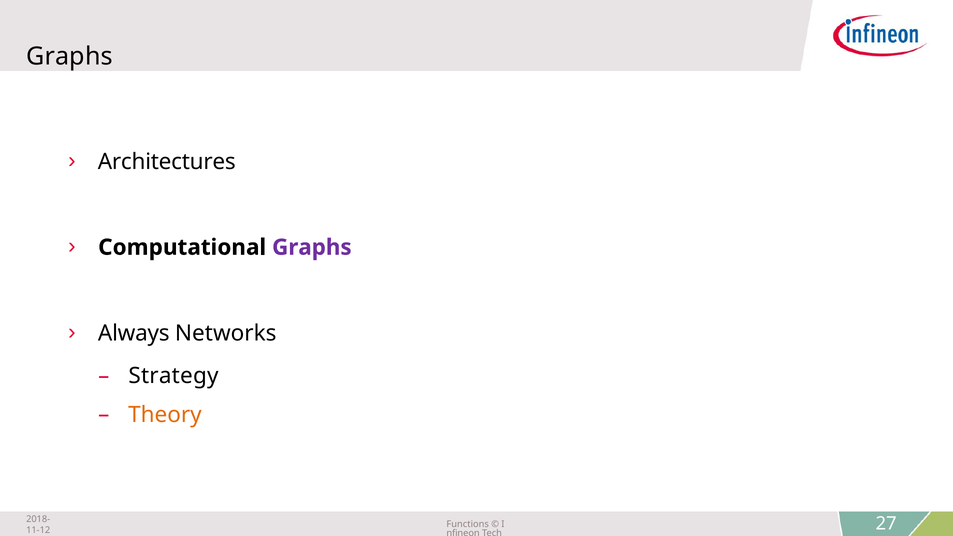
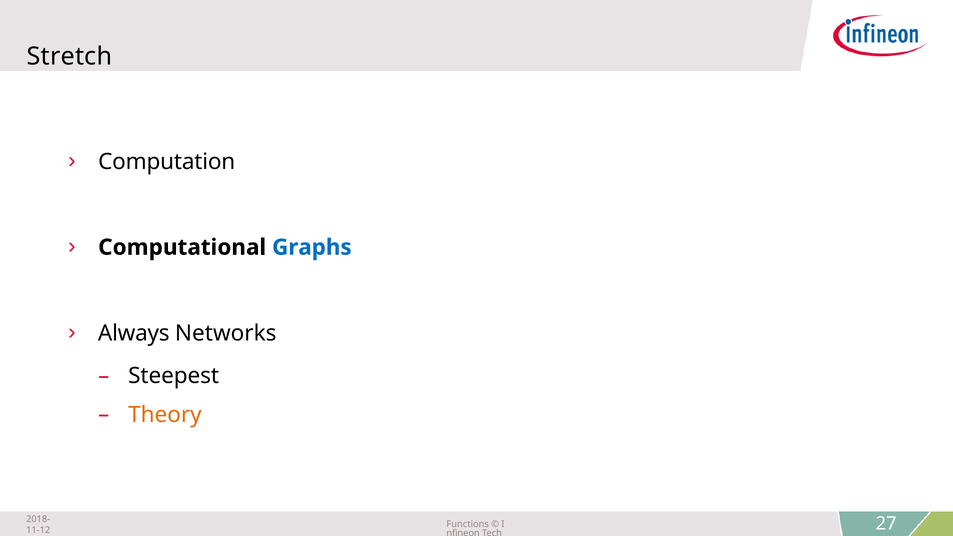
Graphs: Graphs -> Stretch (69, 57)
Architectures: Architectures -> Computation (167, 162)
Graphs colour: purple -> blue (312, 247)
Strategy: Strategy -> Steepest (174, 376)
